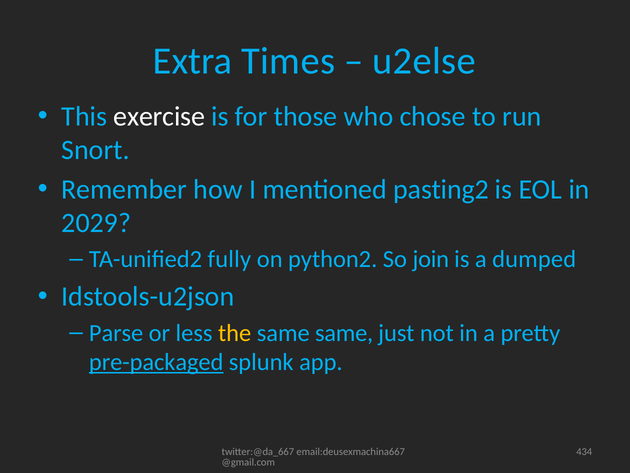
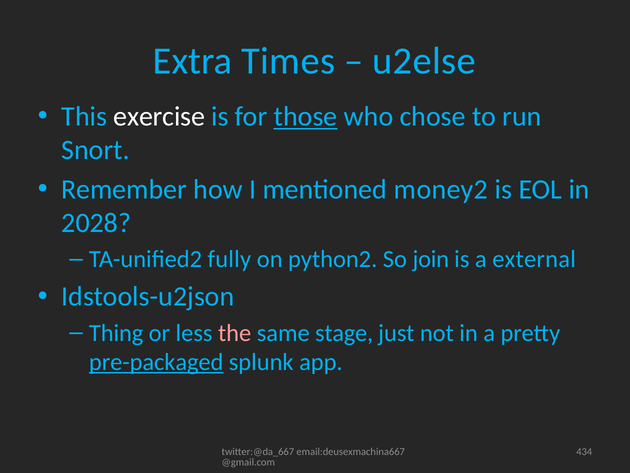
those underline: none -> present (306, 116)
pasting2: pasting2 -> money2 (441, 189)
2029: 2029 -> 2028 (96, 223)
dumped: dumped -> external (534, 259)
Parse: Parse -> Thing (116, 333)
the colour: yellow -> pink (235, 333)
same same: same -> stage (344, 333)
